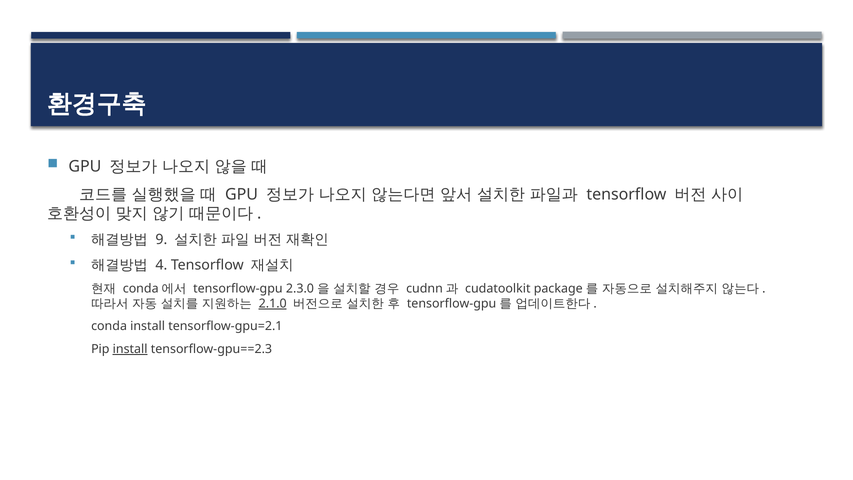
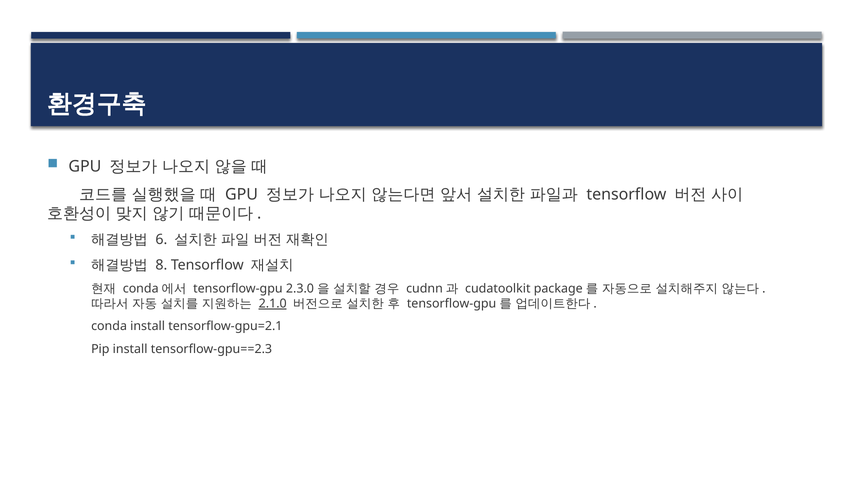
9: 9 -> 6 (161, 240)
4: 4 -> 8 (161, 265)
install underline: present -> none (130, 349)
